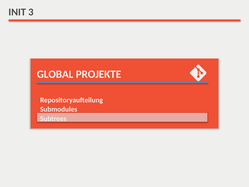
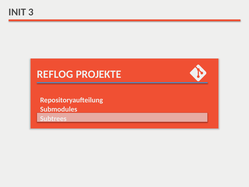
GLOBAL: GLOBAL -> REFLOG (55, 74)
